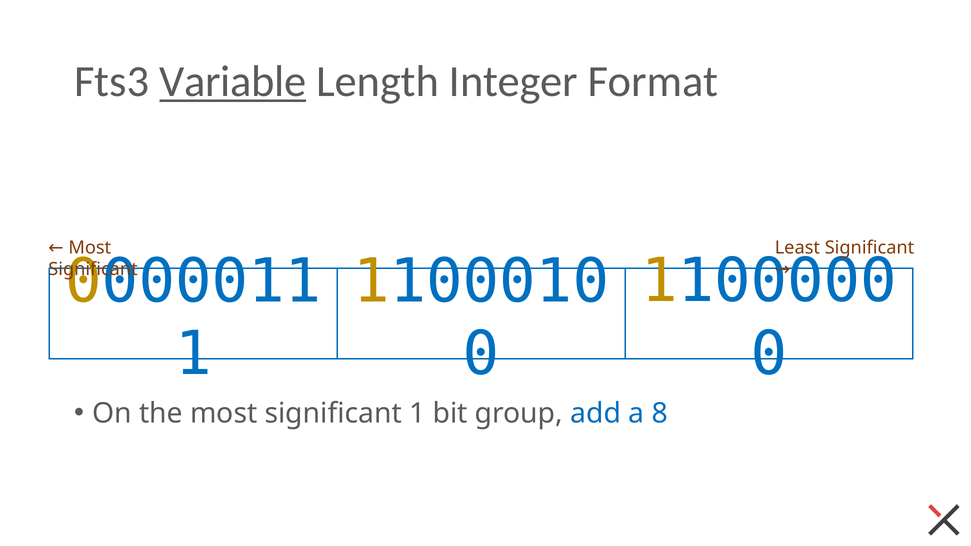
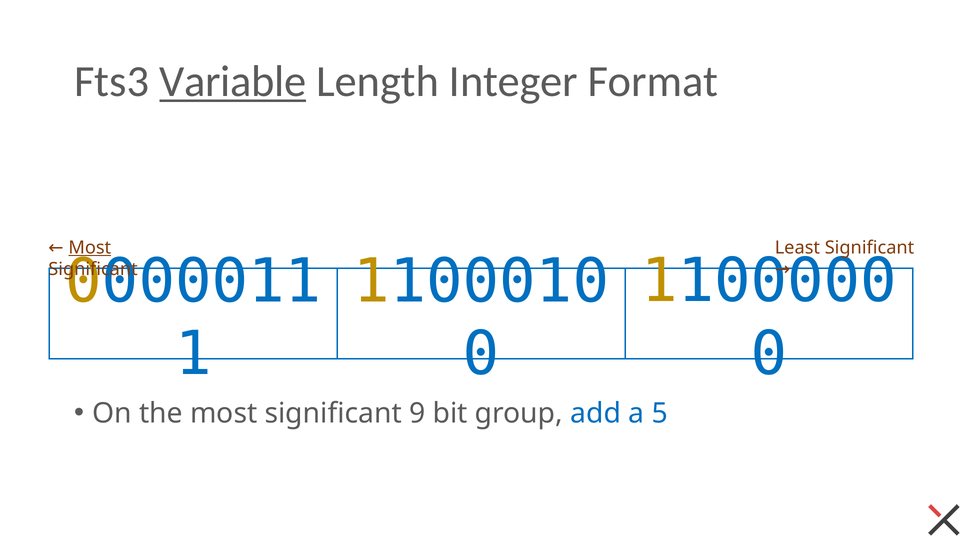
Most underline: none -> present (90, 248)
significant 1: 1 -> 9 (417, 413)
8: 8 -> 5 (660, 413)
